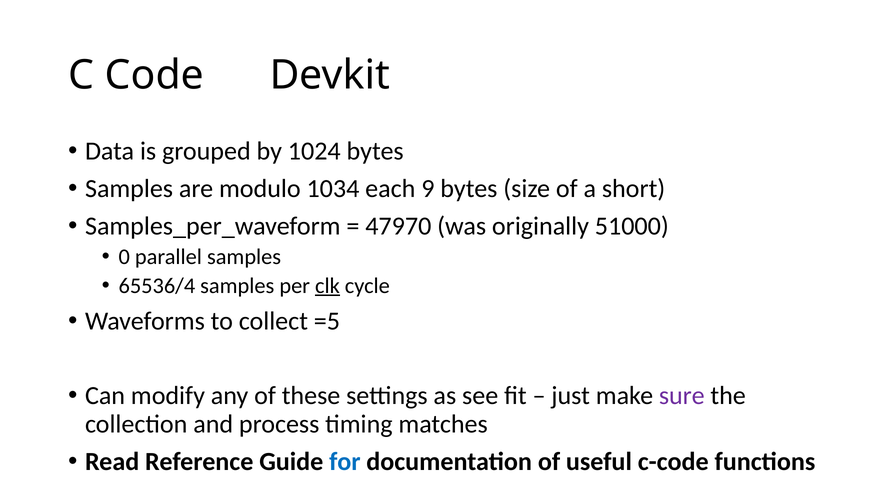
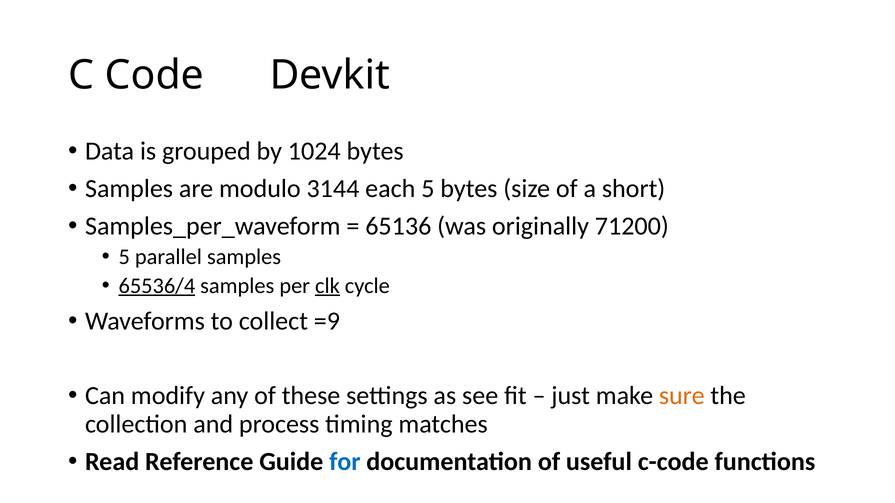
1034: 1034 -> 3144 (333, 189)
each 9: 9 -> 5 (428, 189)
47970: 47970 -> 65136 (398, 226)
51000: 51000 -> 71200 (632, 226)
0: 0 -> 5 (124, 257)
65536/4 underline: none -> present (157, 286)
=5: =5 -> =9 (327, 321)
sure colour: purple -> orange (682, 396)
